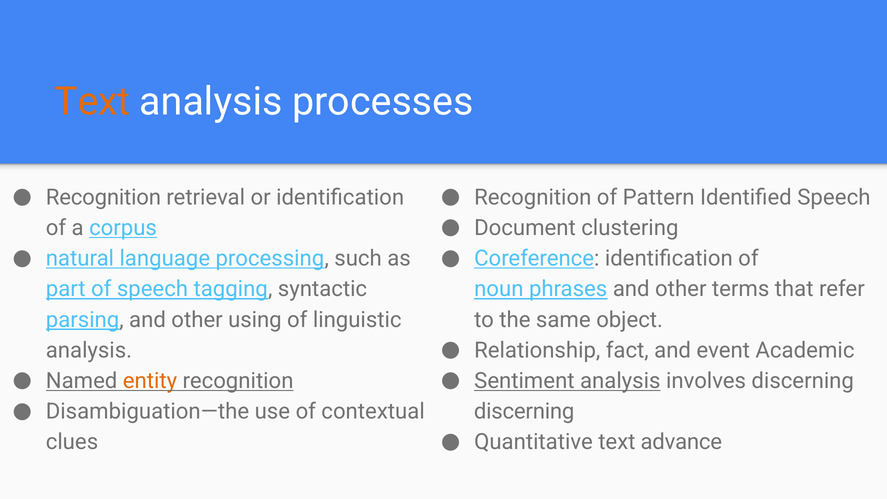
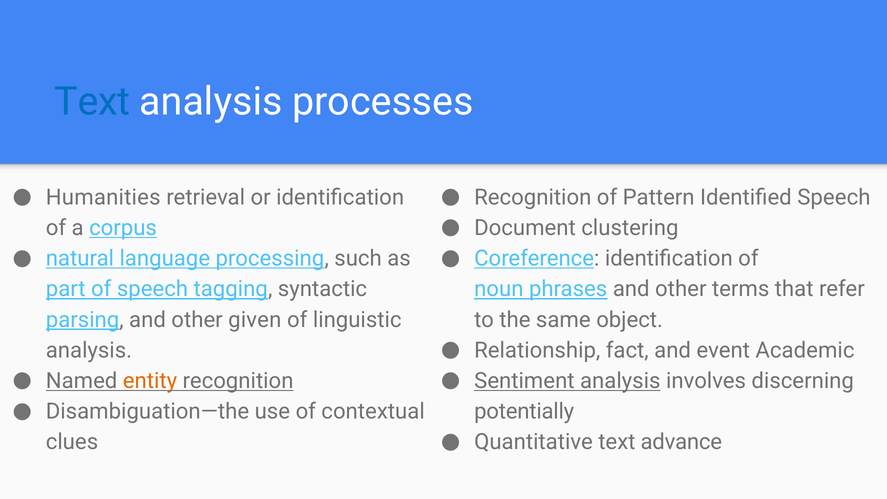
Text colour: orange -> blue (92, 102)
Recognition: Recognition -> Humanities (103, 197)
using: using -> given (255, 320)
discerning: discerning -> potentially (524, 411)
